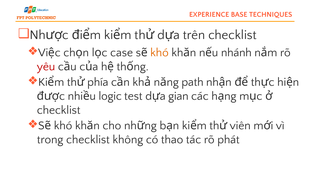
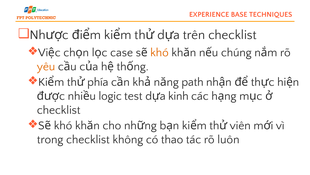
nhánh: nhánh -> chúng (236, 52)
yêu colour: red -> orange (46, 66)
gian: gian -> kinh (178, 96)
phát: phát -> luôn (228, 139)
